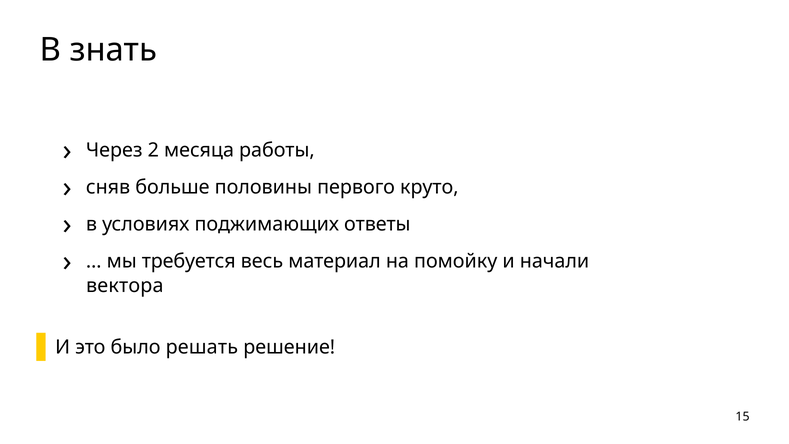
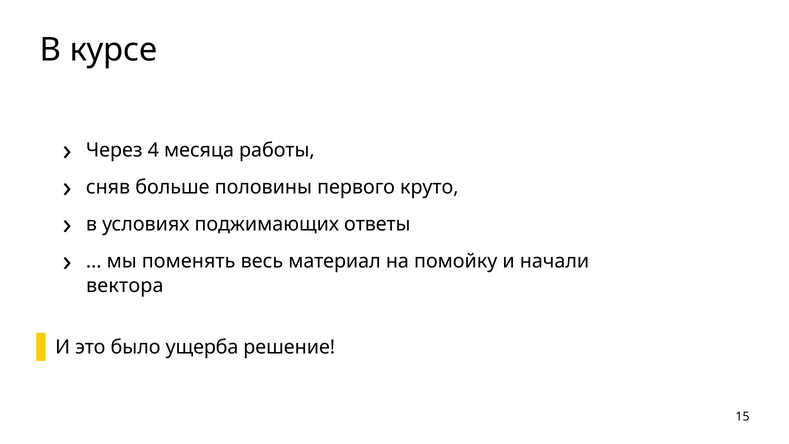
знать: знать -> курсе (114, 50)
2: 2 -> 4 (153, 150)
требуется: требуется -> поменять (189, 261)
решать: решать -> ущерба (202, 347)
